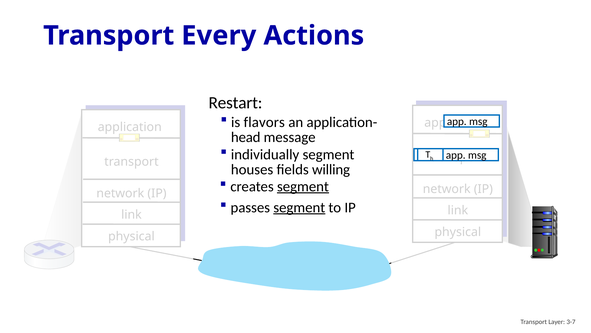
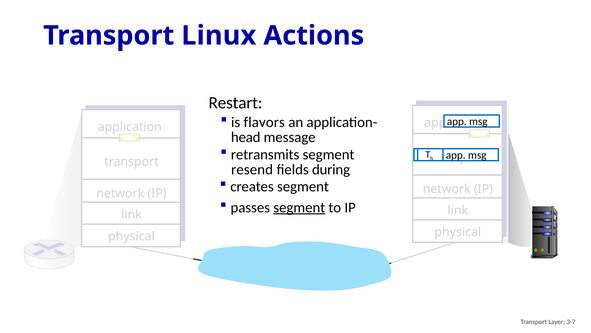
Every: Every -> Linux (219, 36)
individually: individually -> retransmits (265, 154)
houses: houses -> resend (252, 169)
willing: willing -> during (331, 169)
segment underline: present -> none (303, 186)
